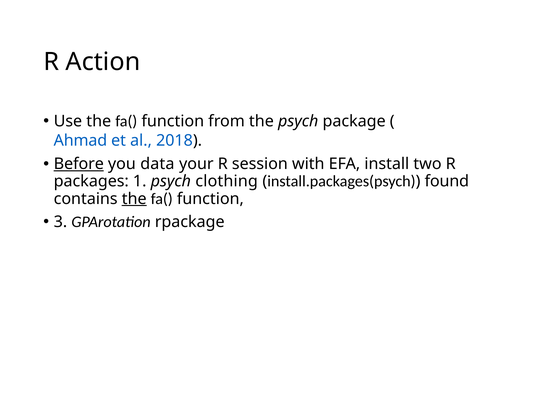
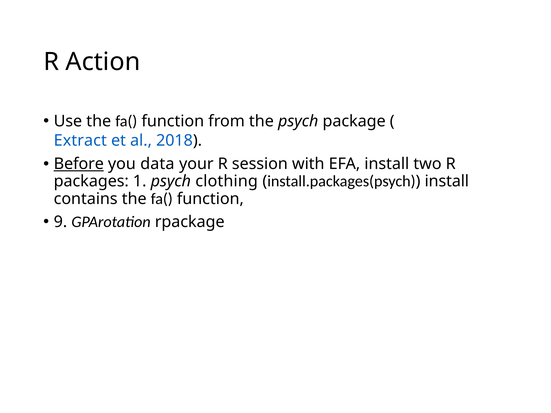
Ahmad: Ahmad -> Extract (80, 141)
found: found -> install (447, 181)
the underline: present -> none (134, 199)
3: 3 -> 9 (60, 222)
